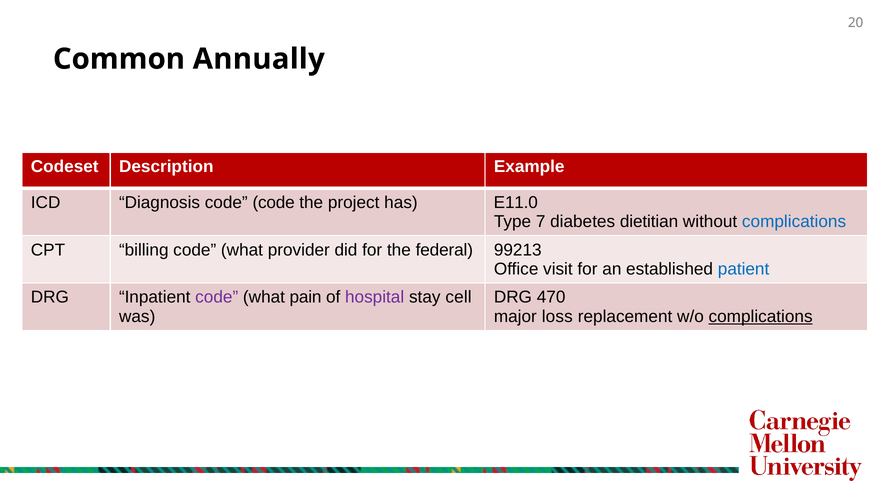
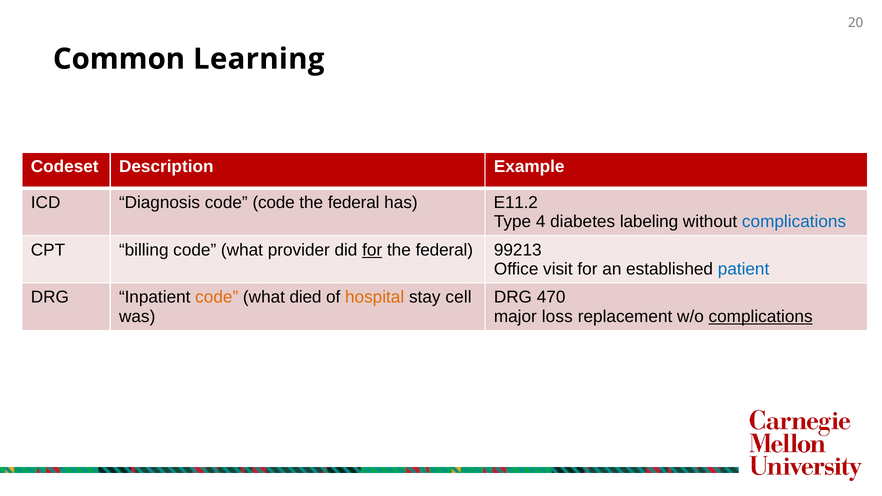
Annually: Annually -> Learning (259, 59)
project: project -> federal (354, 203)
E11.0: E11.0 -> E11.2 (516, 203)
7: 7 -> 4 (541, 222)
dietitian: dietitian -> labeling (649, 222)
for underline: none -> present (372, 250)
code colour: purple -> orange (217, 297)
pain: pain -> died (306, 297)
hospital colour: purple -> orange (375, 297)
